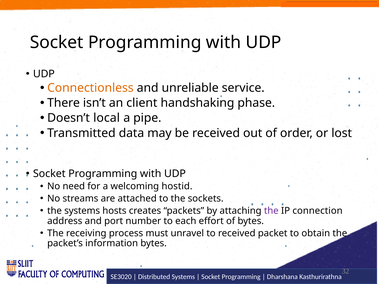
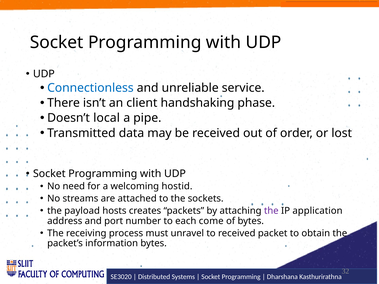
Connectionless colour: orange -> blue (90, 88)
the systems: systems -> payload (82, 211)
connection: connection -> application (318, 211)
effort: effort -> come (211, 221)
